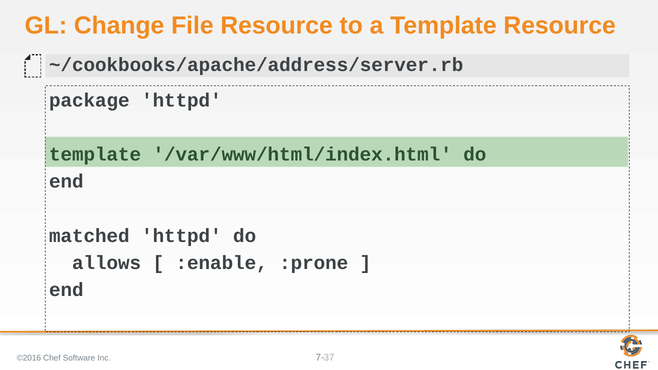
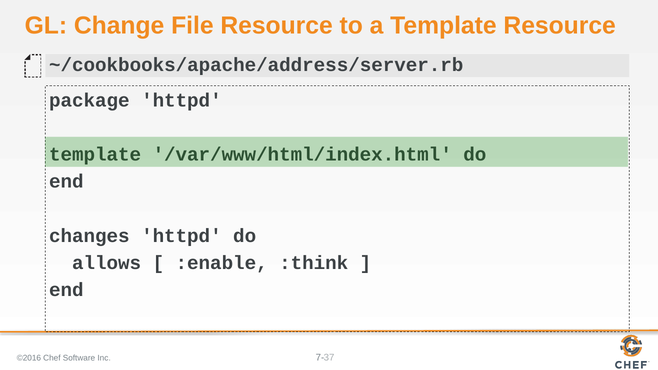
matched: matched -> changes (89, 236)
:prone: :prone -> :think (314, 263)
